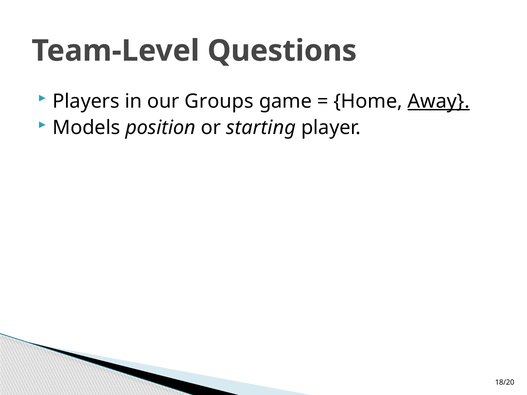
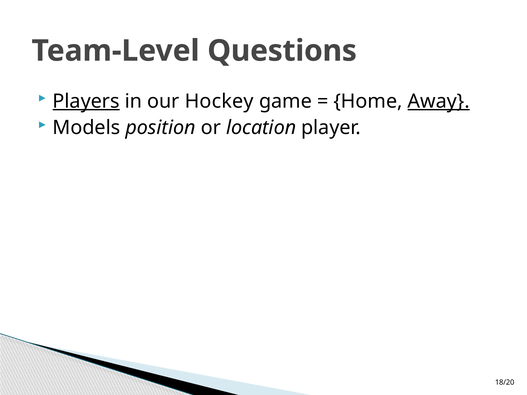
Players underline: none -> present (86, 101)
Groups: Groups -> Hockey (219, 101)
starting: starting -> location (261, 128)
